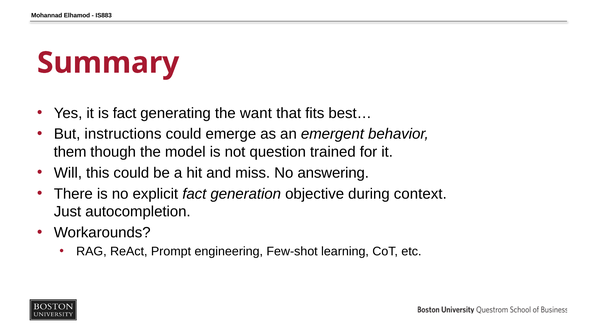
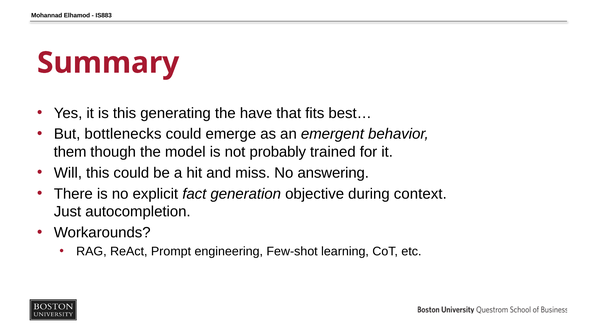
is fact: fact -> this (125, 113)
want: want -> have (256, 113)
instructions: instructions -> bottlenecks (123, 134)
question: question -> probably (278, 152)
